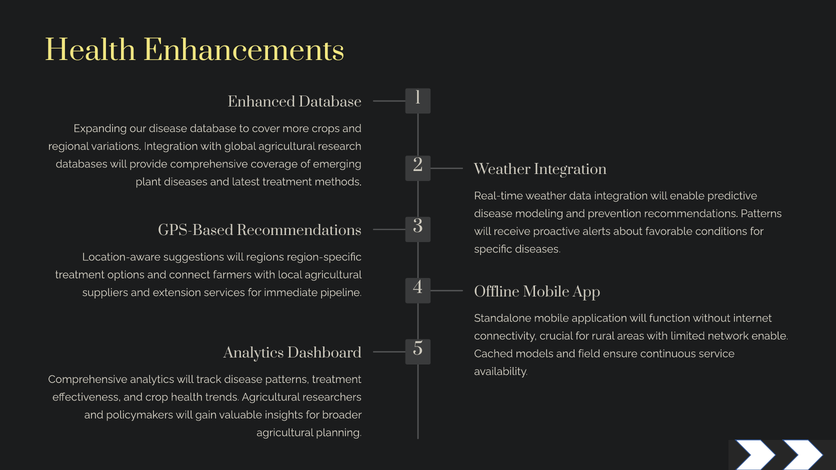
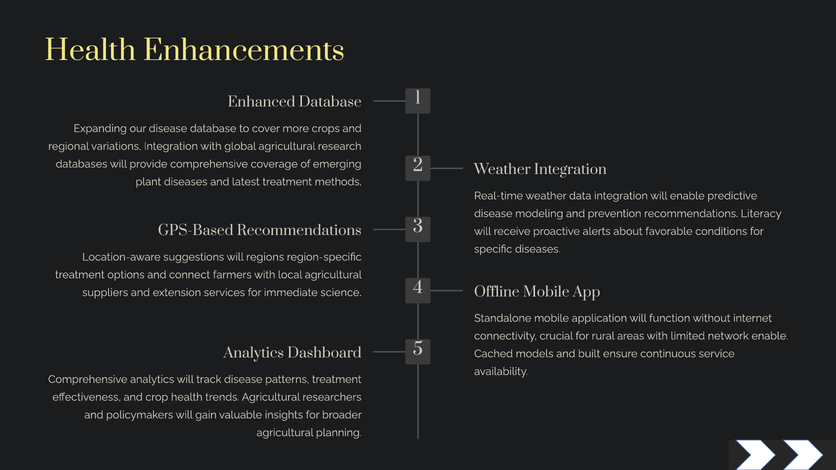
recommendations Patterns: Patterns -> Literacy (761, 214)
pipeline: pipeline -> science (341, 293)
field: field -> built (589, 354)
